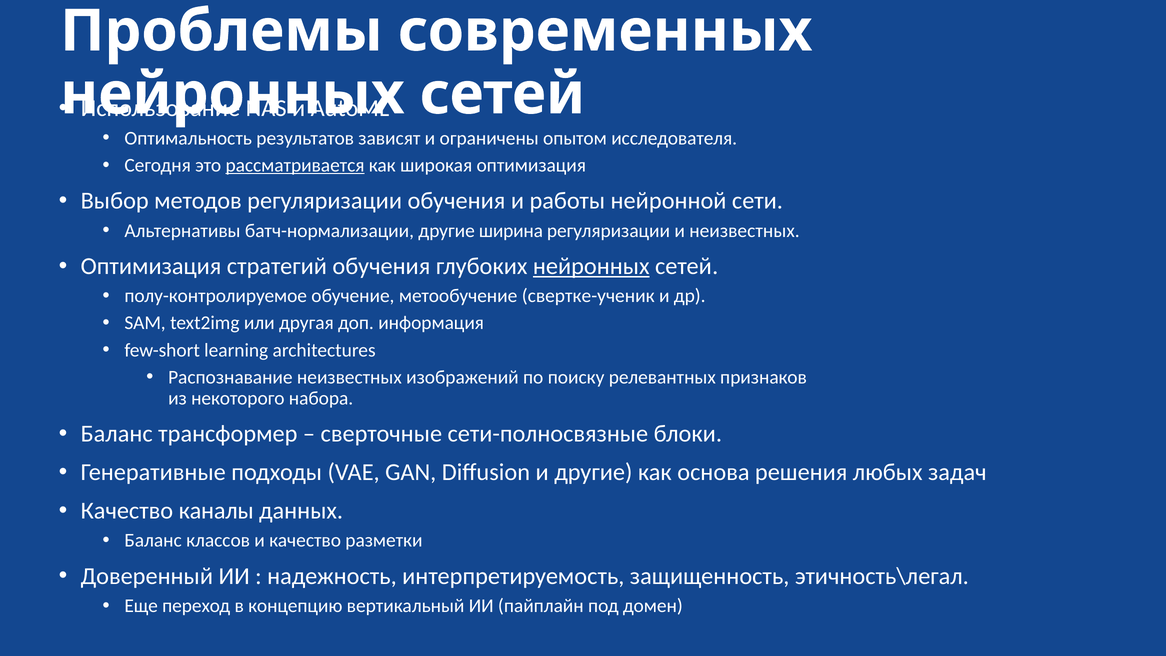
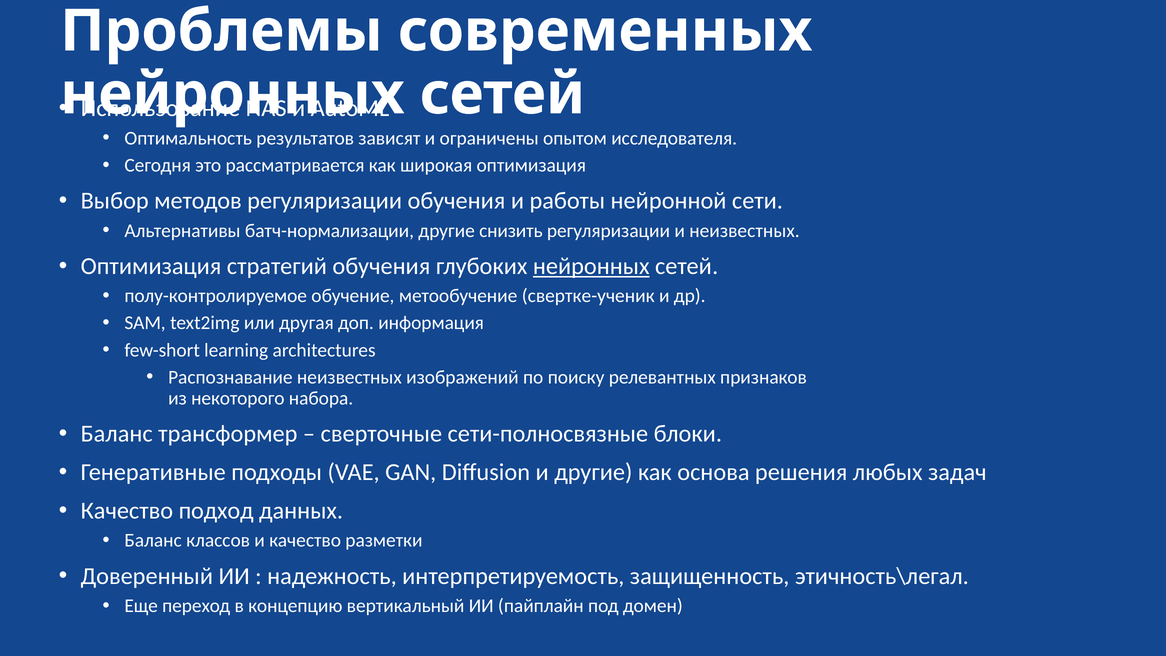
рассматривается underline: present -> none (295, 165)
ширина: ширина -> снизить (511, 231)
каналы: каналы -> подход (216, 511)
